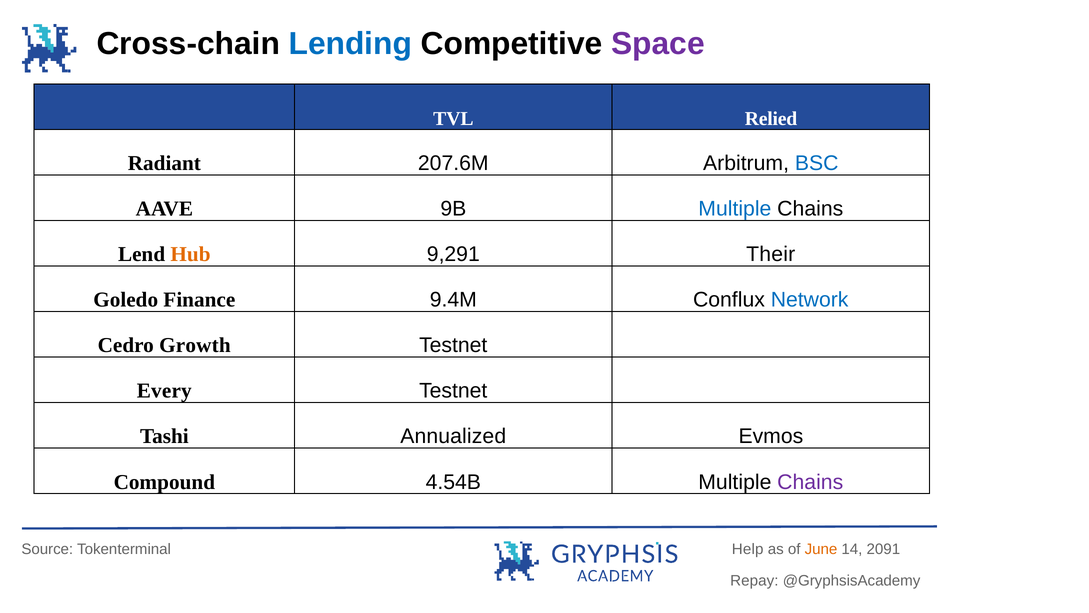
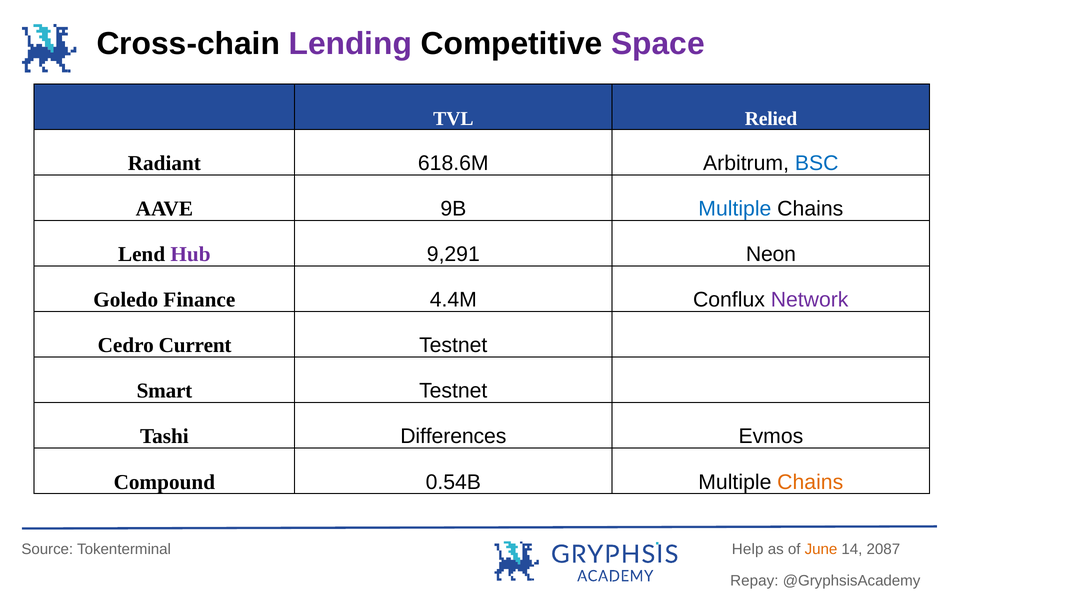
Lending colour: blue -> purple (350, 44)
207.6M: 207.6M -> 618.6M (453, 163)
Hub colour: orange -> purple (191, 254)
Their: Their -> Neon (771, 254)
9.4M: 9.4M -> 4.4M (453, 300)
Network colour: blue -> purple (810, 300)
Growth: Growth -> Current (195, 345)
Every: Every -> Smart (164, 391)
Annualized: Annualized -> Differences (453, 436)
4.54B: 4.54B -> 0.54B (453, 482)
Chains colour: purple -> orange (810, 482)
2091: 2091 -> 2087 (883, 549)
